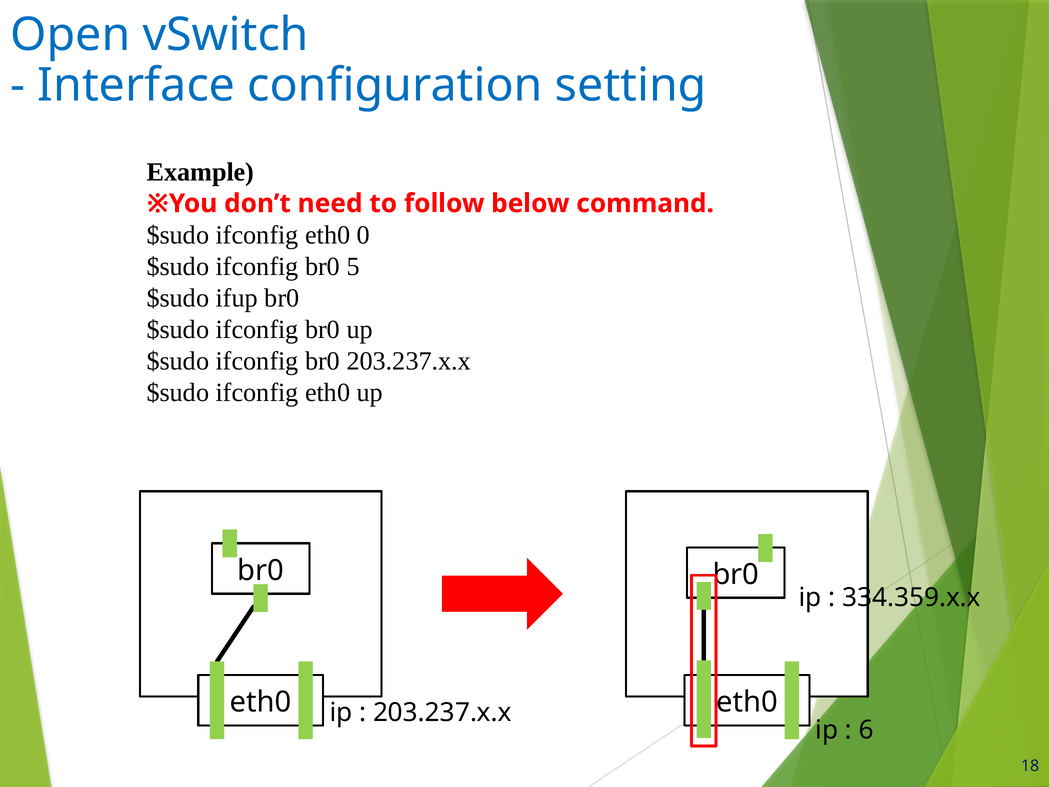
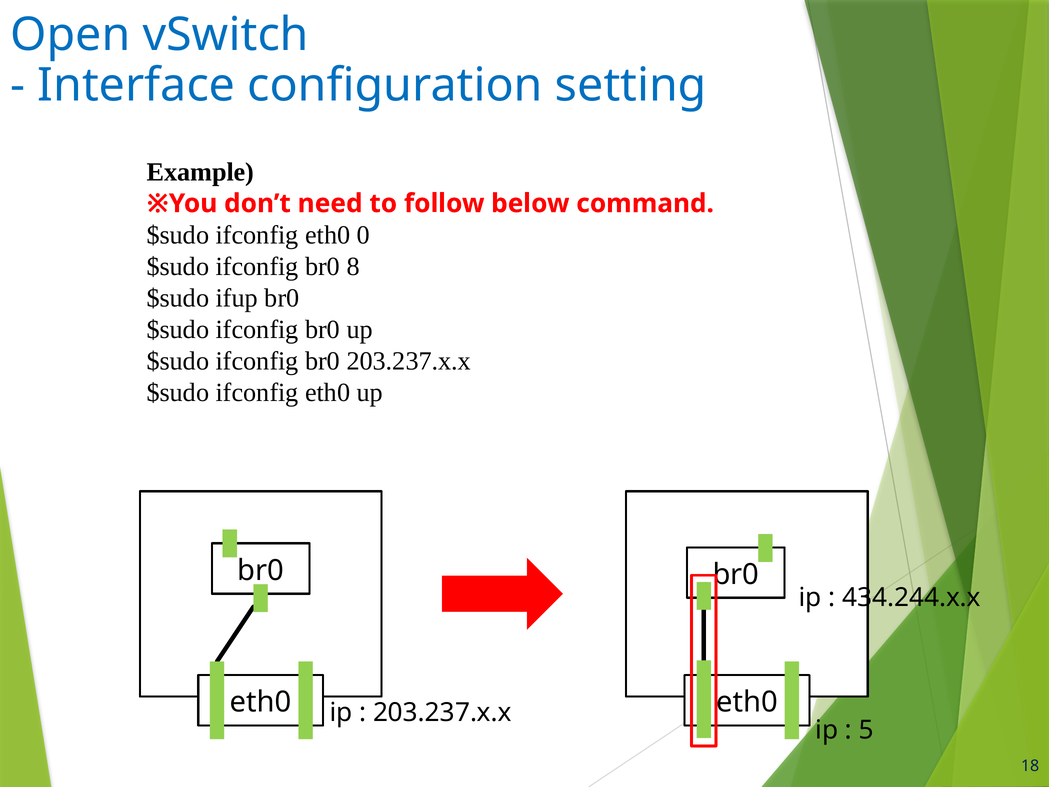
5: 5 -> 8 (353, 266)
334.359.x.x: 334.359.x.x -> 434.244.x.x (912, 597)
6: 6 -> 5 (866, 730)
